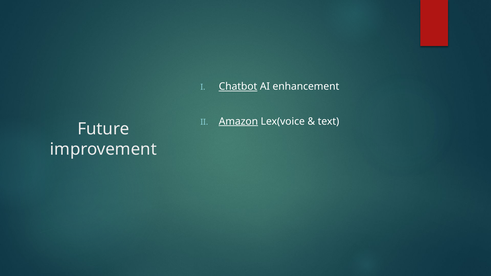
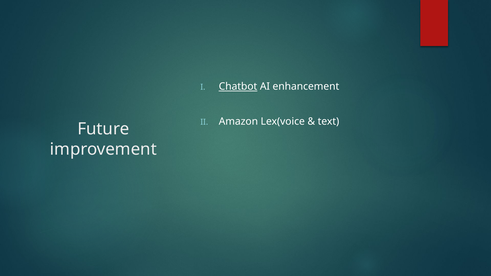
Amazon underline: present -> none (238, 121)
